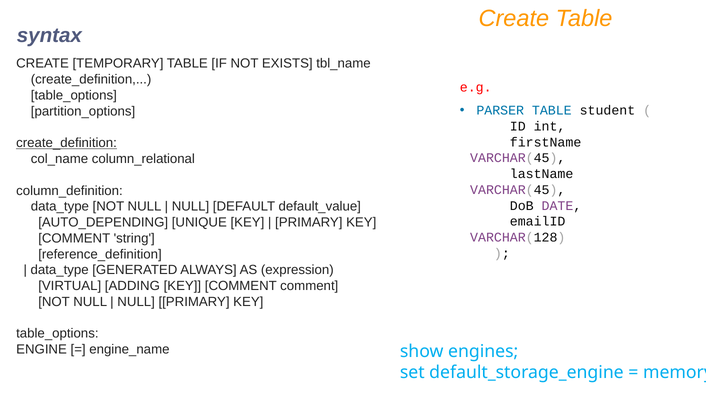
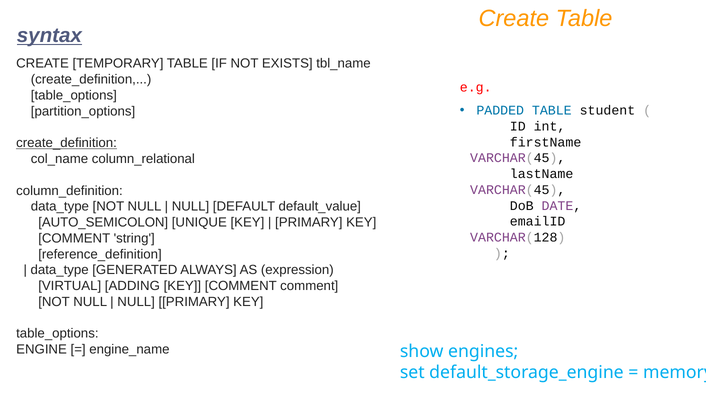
syntax underline: none -> present (49, 36)
PARSER: PARSER -> PADDED (500, 110)
AUTO_DEPENDING: AUTO_DEPENDING -> AUTO_SEMICOLON (103, 222)
